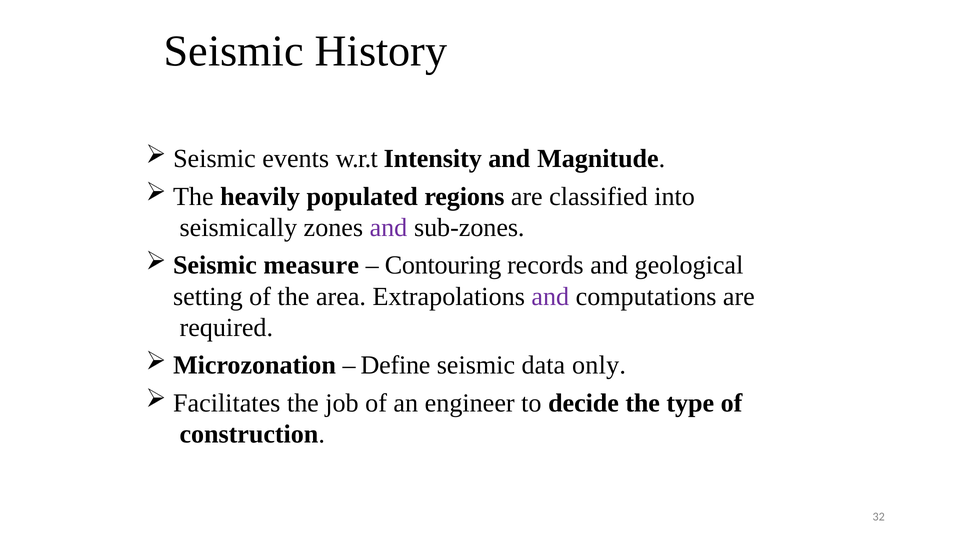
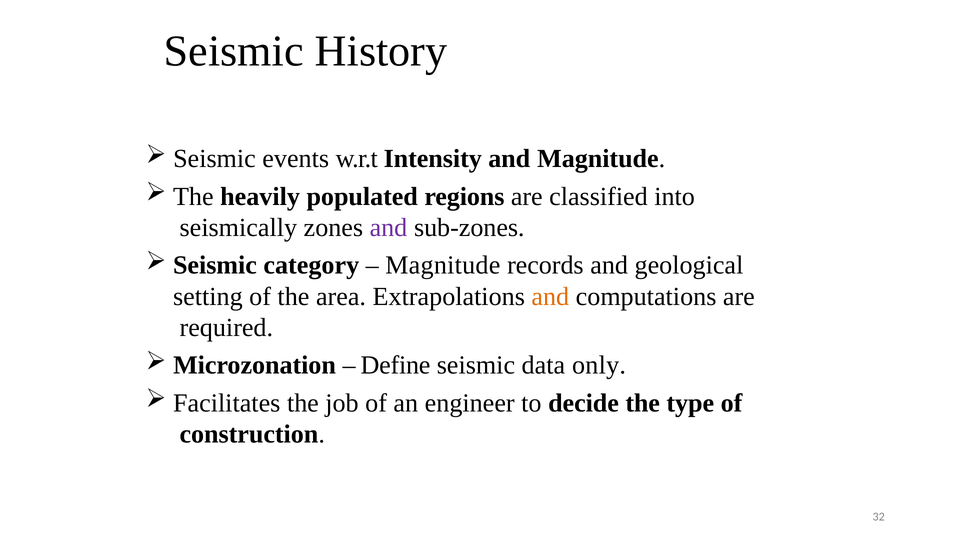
measure: measure -> category (311, 265)
Contouring: Contouring -> Magnitude (443, 265)
and colour: purple -> orange (550, 297)
